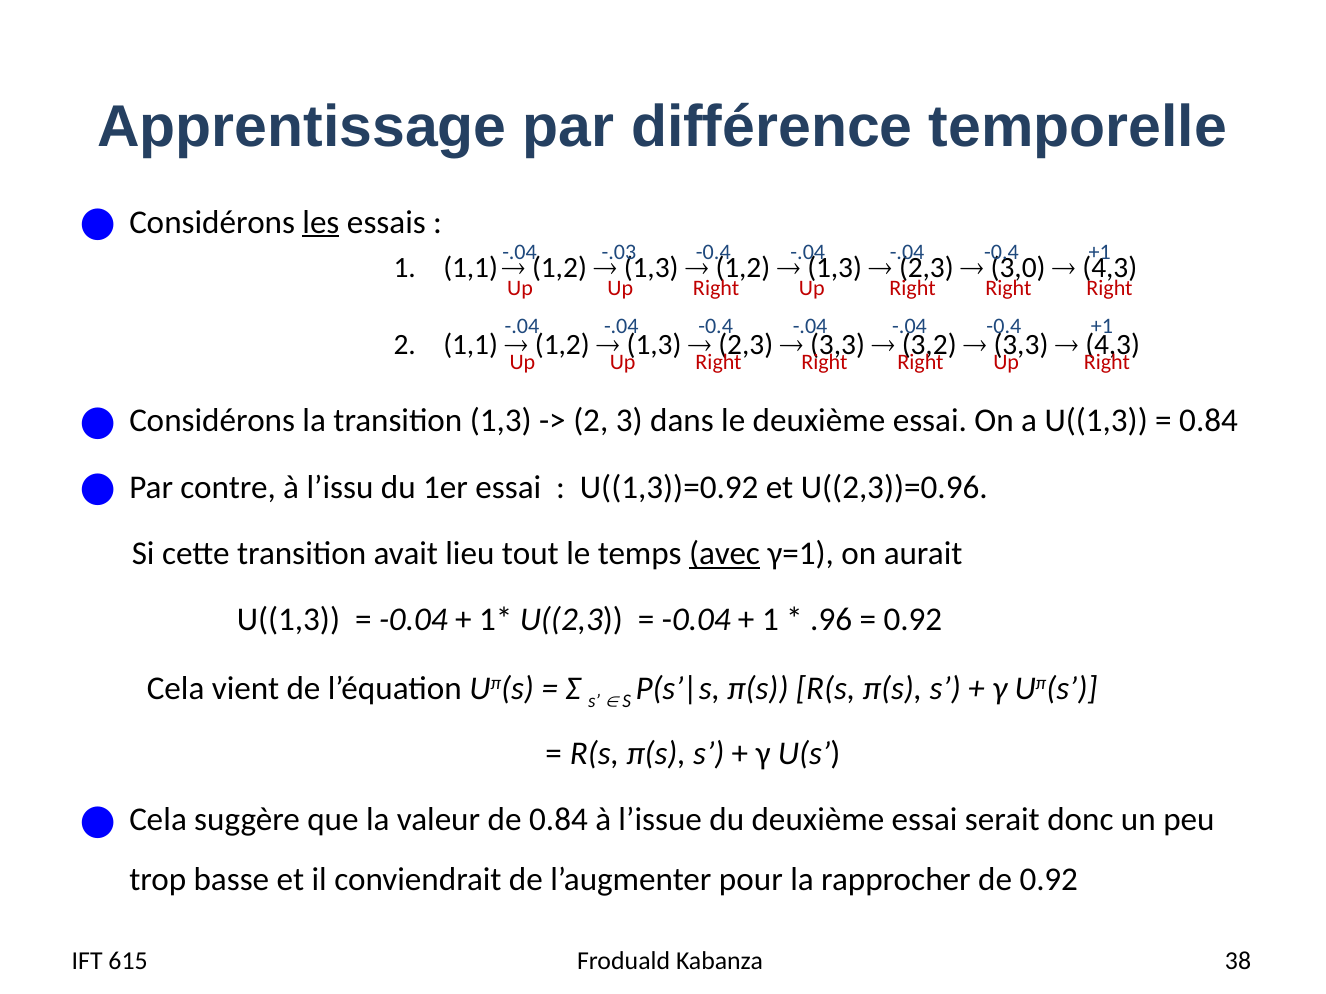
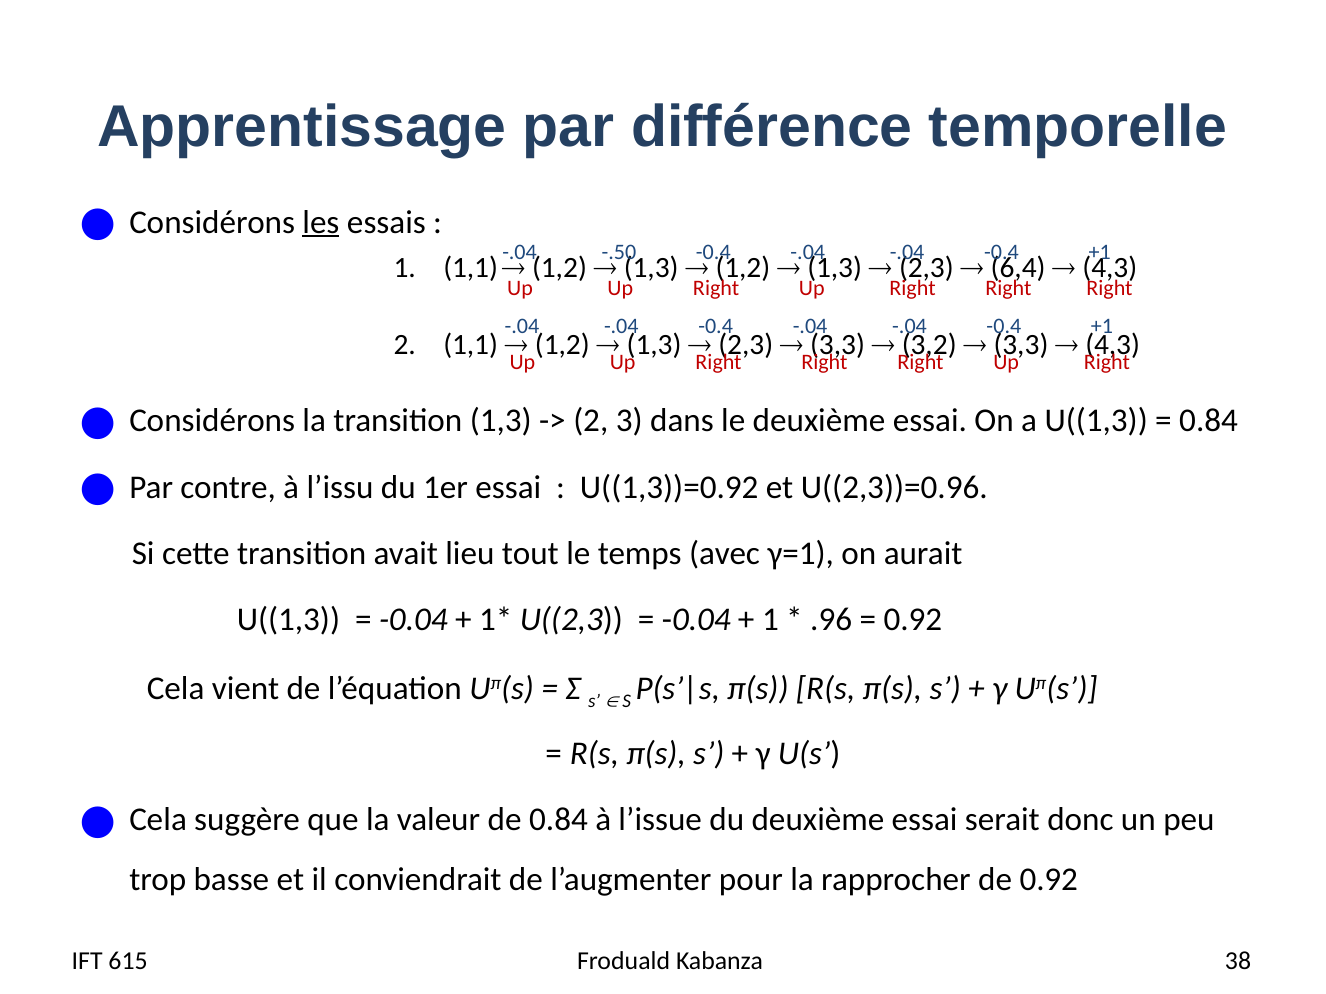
-.03: -.03 -> -.50 (619, 252)
3,0: 3,0 -> 6,4 (1018, 268)
avec underline: present -> none (725, 554)
